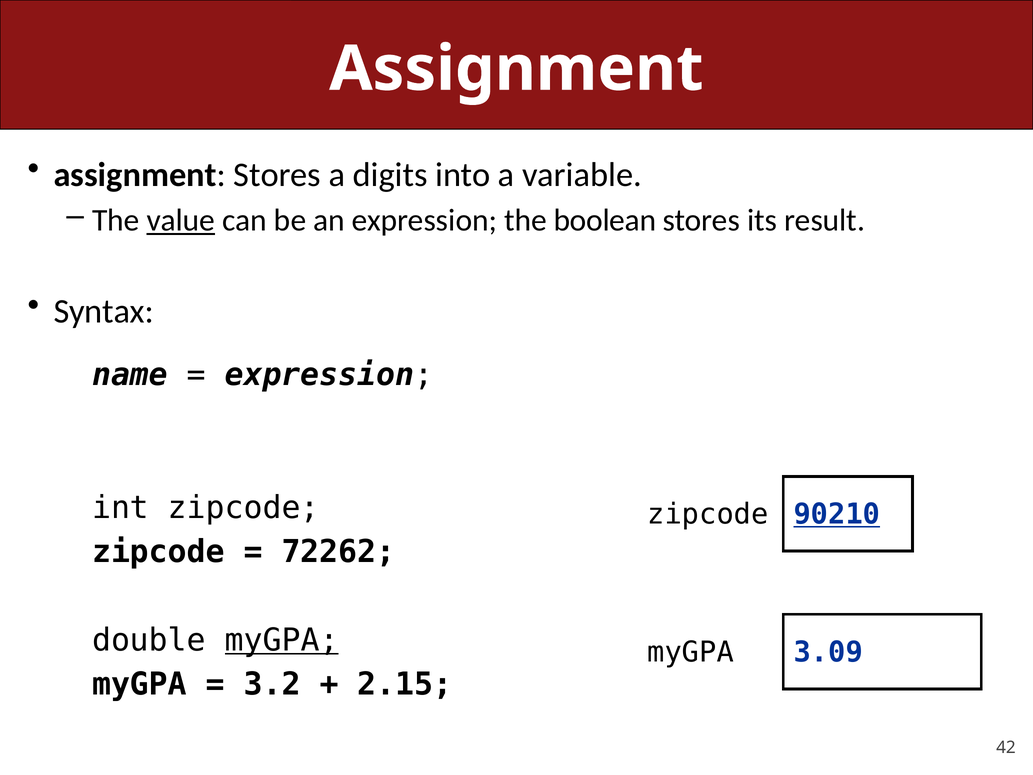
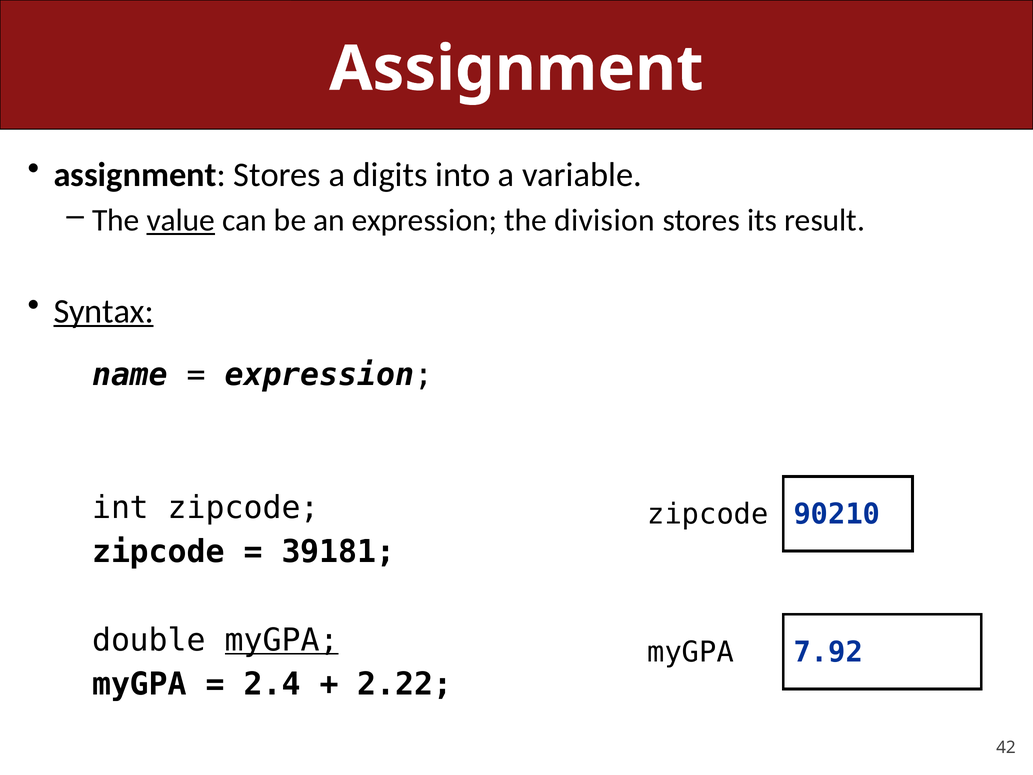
boolean: boolean -> division (605, 220)
Syntax underline: none -> present (104, 311)
90210 underline: present -> none (837, 514)
72262: 72262 -> 39181 (338, 552)
3.09: 3.09 -> 7.92 (828, 652)
3.2: 3.2 -> 2.4 (272, 684)
2.15: 2.15 -> 2.22 (405, 684)
